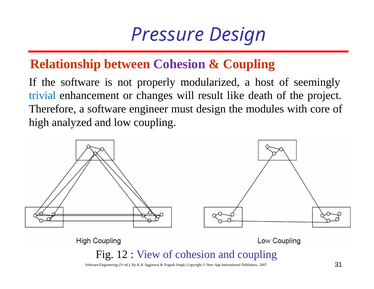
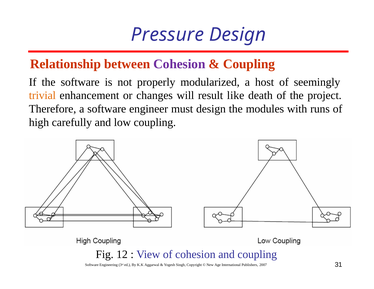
trivial colour: blue -> orange (42, 95)
core: core -> runs (320, 109)
analyzed: analyzed -> carefully (72, 122)
